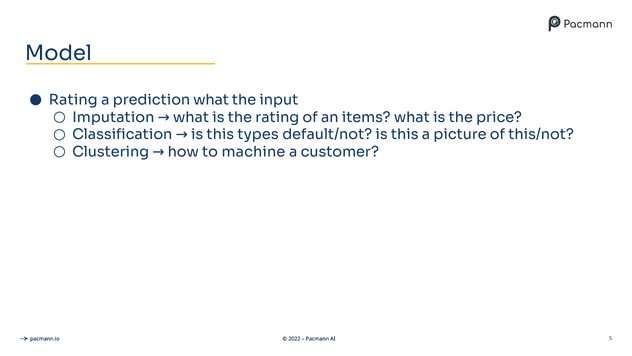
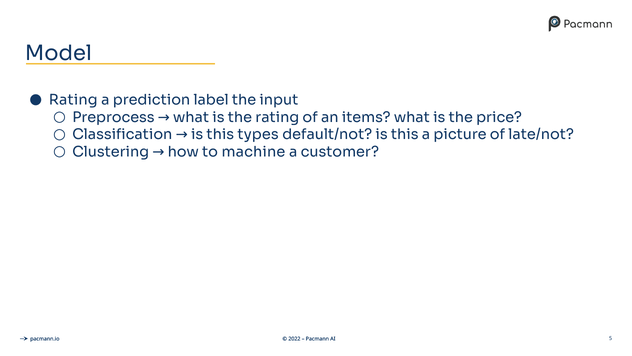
prediction what: what -> label (211, 100)
Imputation: Imputation -> Preprocess (113, 117)
this/not: this/not -> late/not (541, 134)
